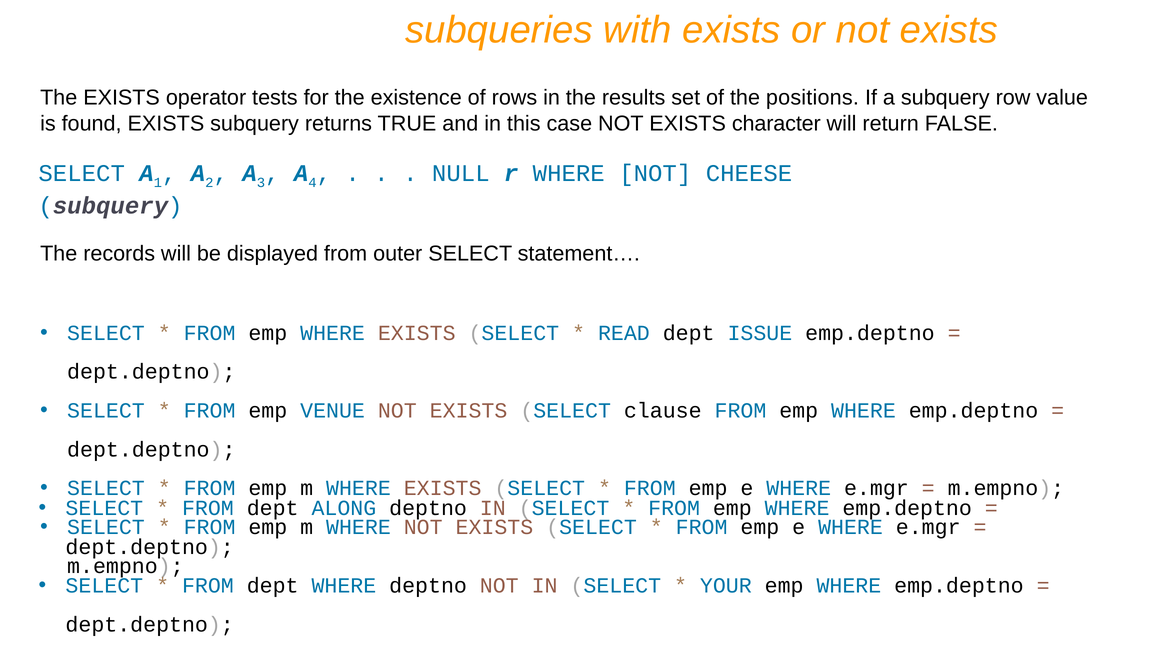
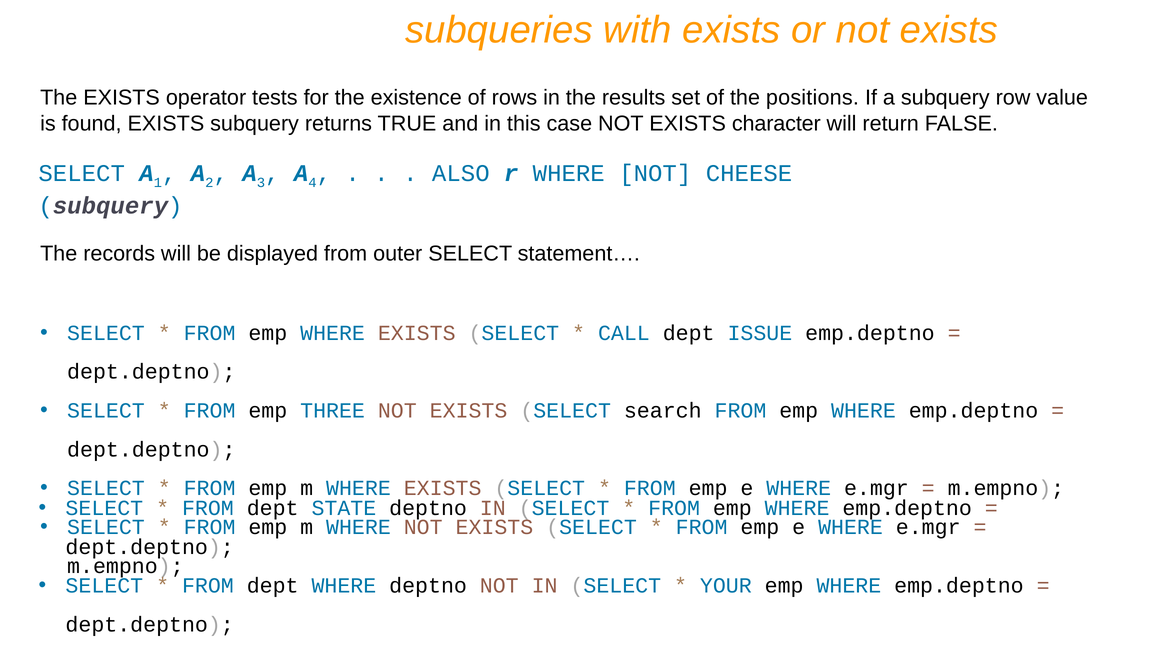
NULL: NULL -> ALSO (461, 173)
READ: READ -> CALL (624, 333)
VENUE: VENUE -> THREE (333, 411)
clause: clause -> search (663, 411)
ALONG: ALONG -> STATE (344, 508)
